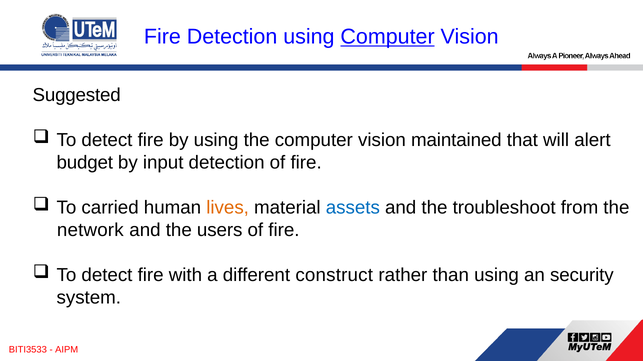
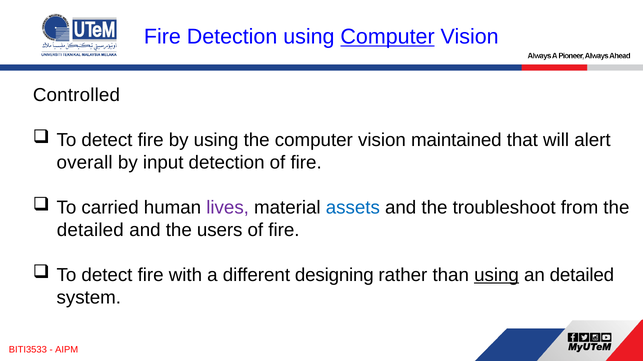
Suggested: Suggested -> Controlled (76, 95)
budget: budget -> overall (85, 163)
lives colour: orange -> purple (228, 208)
network: network -> detailed (90, 230)
construct: construct -> designing (334, 275)
using underline: none -> present (497, 275)
an security: security -> detailed (582, 275)
